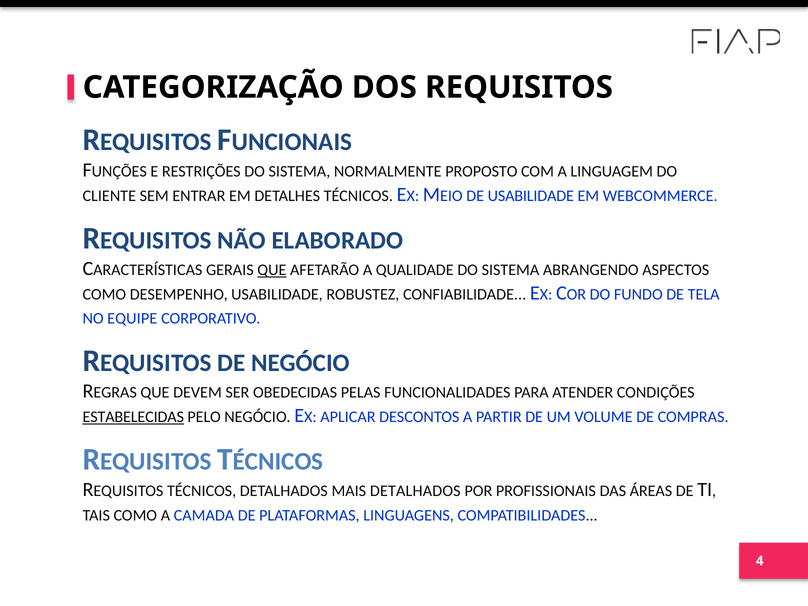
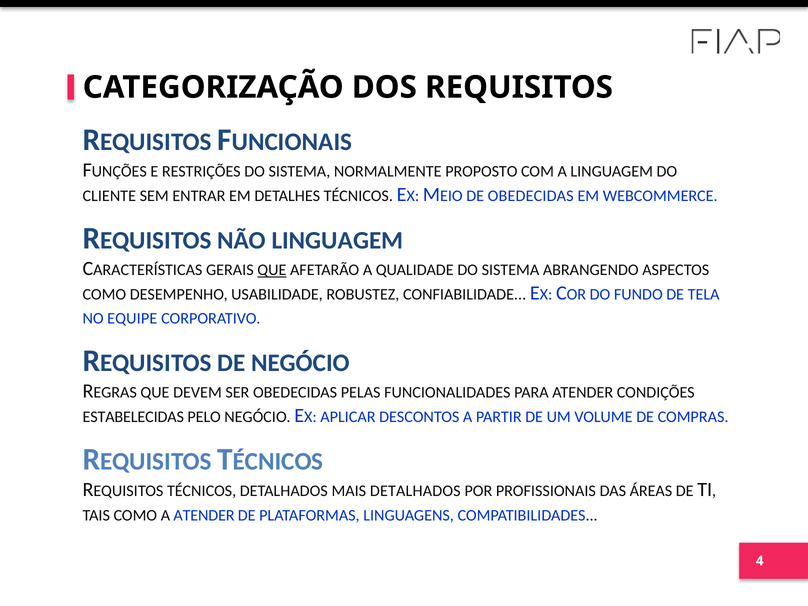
DE USABILIDADE: USABILIDADE -> OBEDECIDAS (531, 196)
NÃO ELABORADO: ELABORADO -> LINGUAGEM (337, 241)
ESTABELECIDAS underline: present -> none (133, 417)
A CAMADA: CAMADA -> ATENDER (204, 515)
